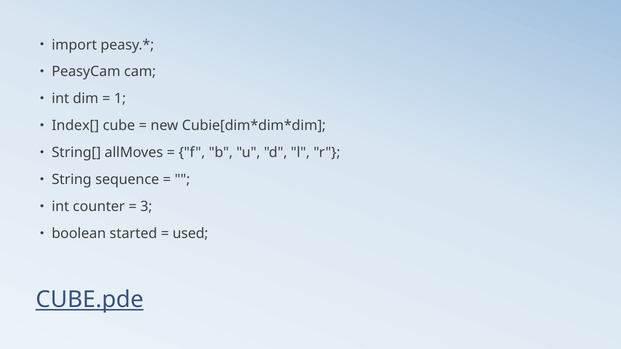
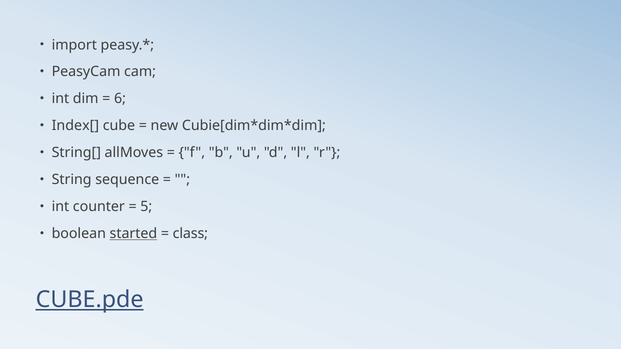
1: 1 -> 6 (120, 99)
3: 3 -> 5 (146, 207)
started underline: none -> present (133, 234)
used: used -> class (190, 234)
